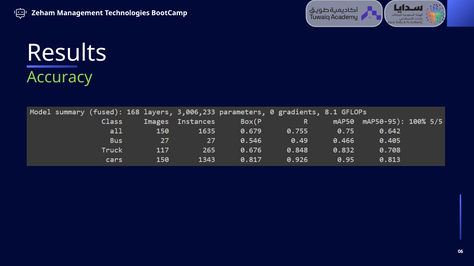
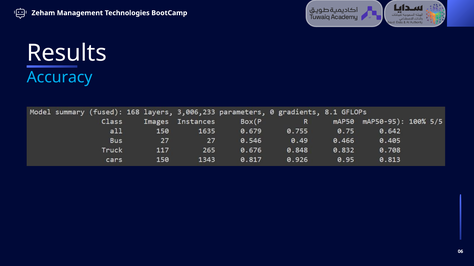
Accuracy colour: light green -> light blue (60, 77)
